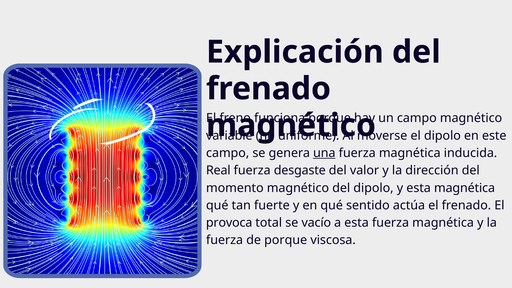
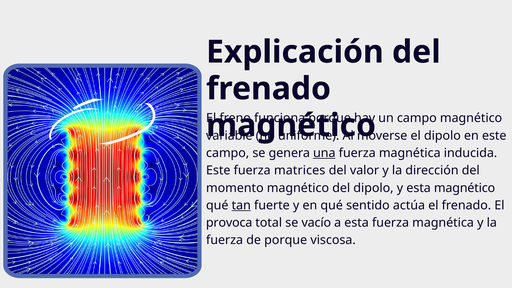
Real: Real -> Este (218, 170)
desgaste: desgaste -> matrices (300, 170)
esta magnética: magnética -> magnético (465, 188)
tan underline: none -> present (241, 205)
